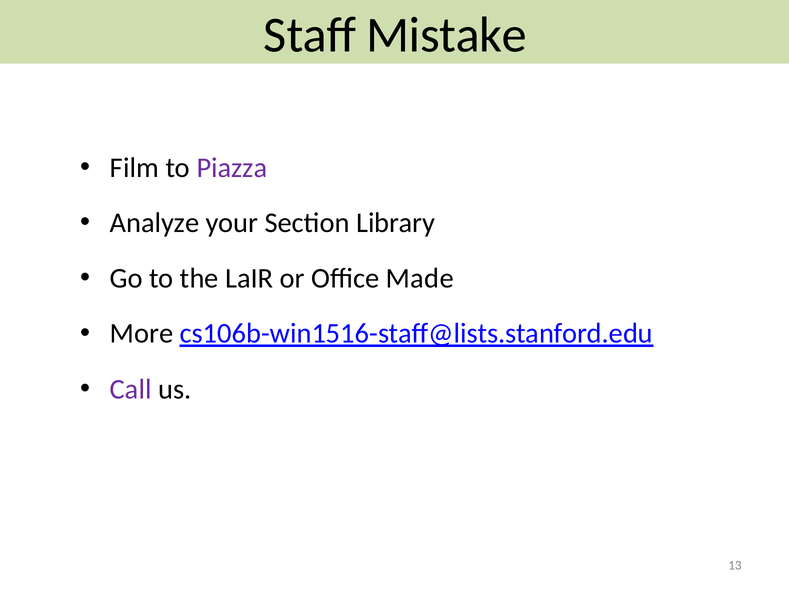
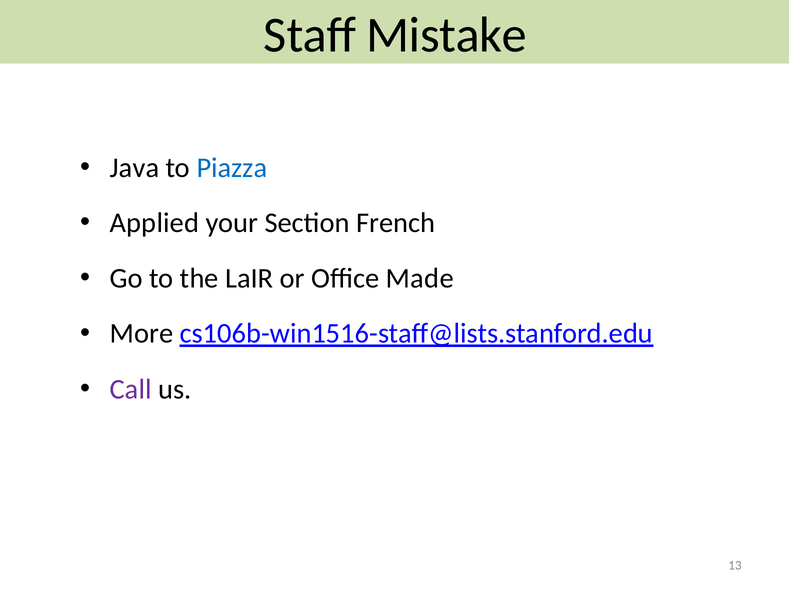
Film: Film -> Java (135, 168)
Piazza colour: purple -> blue (232, 168)
Analyze: Analyze -> Applied (154, 223)
Library: Library -> French (396, 223)
